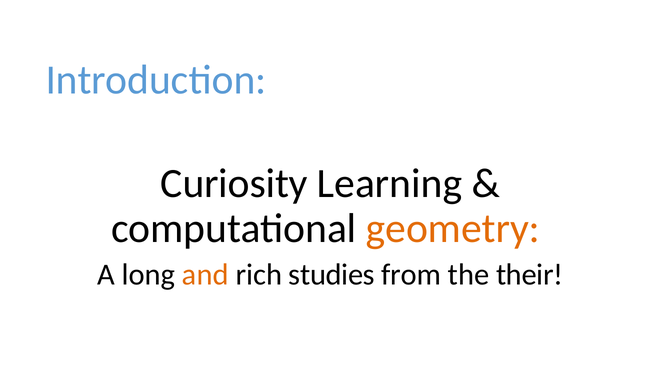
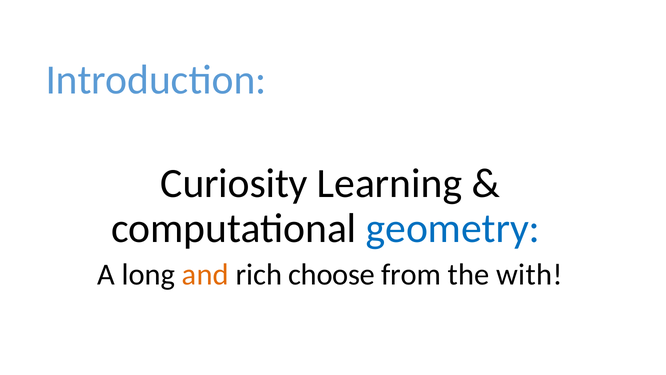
geometry colour: orange -> blue (453, 228)
studies: studies -> choose (332, 274)
their: their -> with (529, 274)
